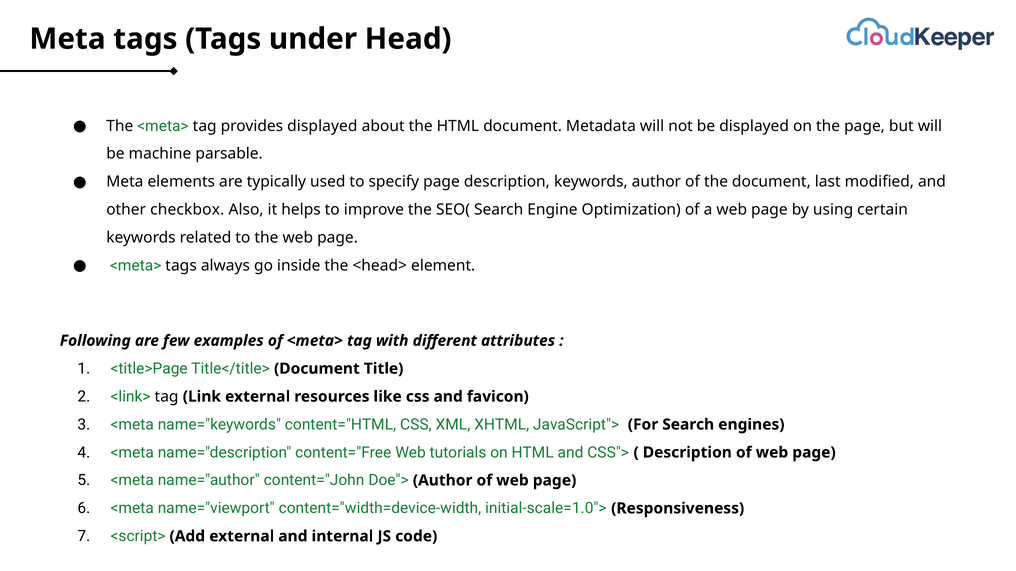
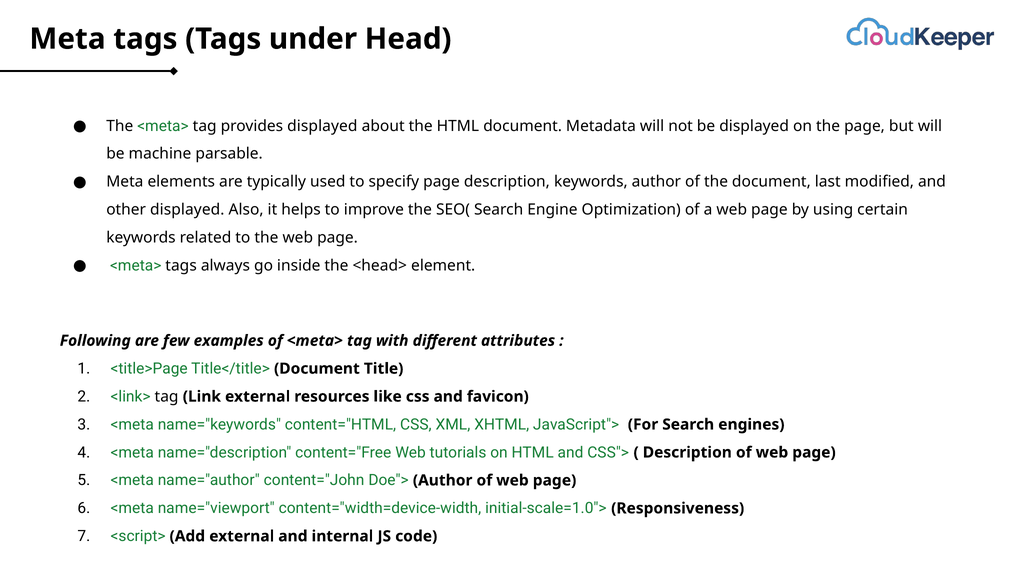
other checkbox: checkbox -> displayed (187, 210)
